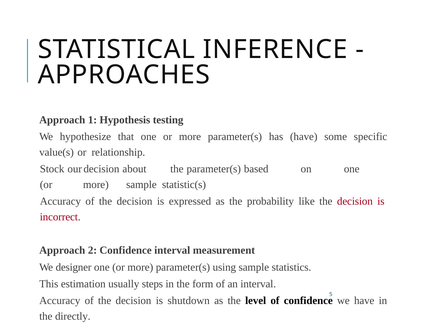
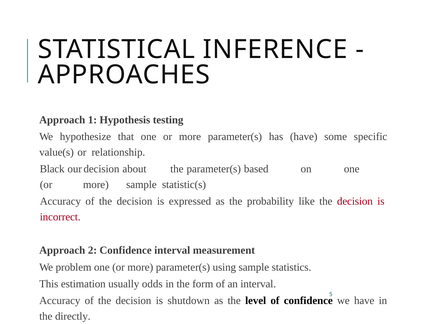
Stock: Stock -> Black (52, 169)
designer: designer -> problem (74, 267)
steps: steps -> odds (152, 284)
